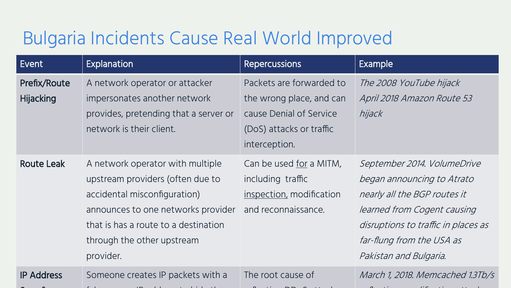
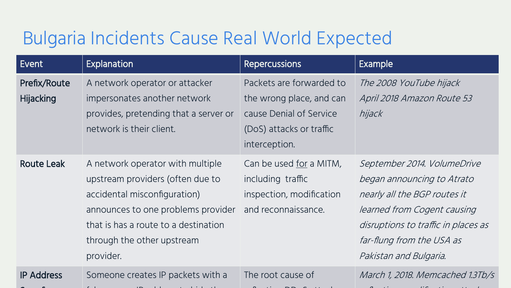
Improved: Improved -> Expected (355, 38)
inspection underline: present -> none (266, 194)
networks: networks -> problems (180, 209)
